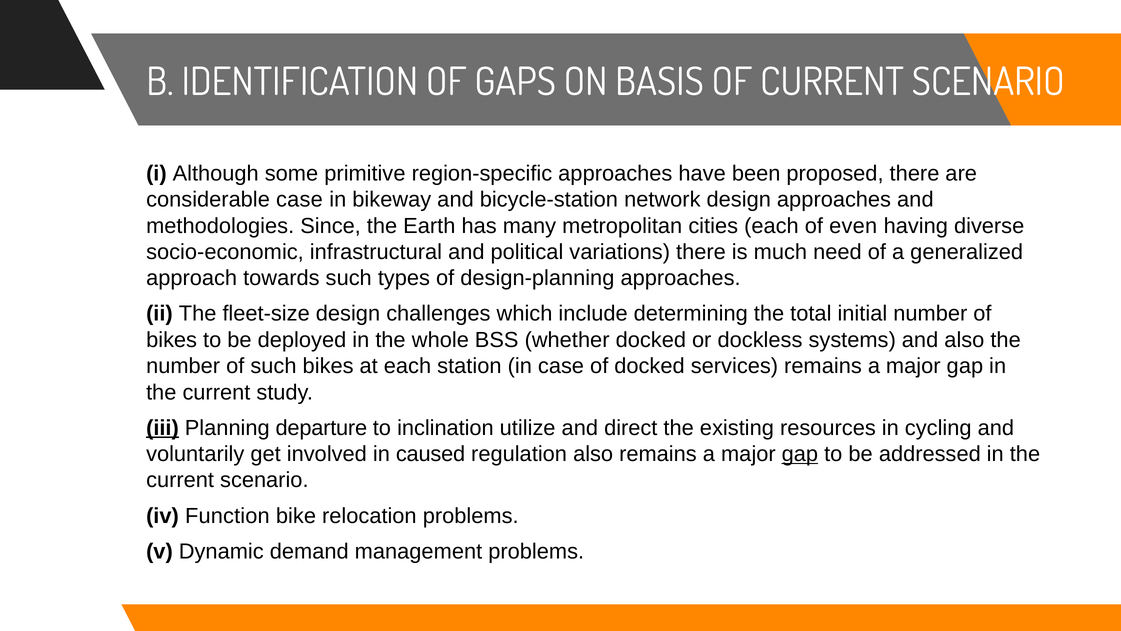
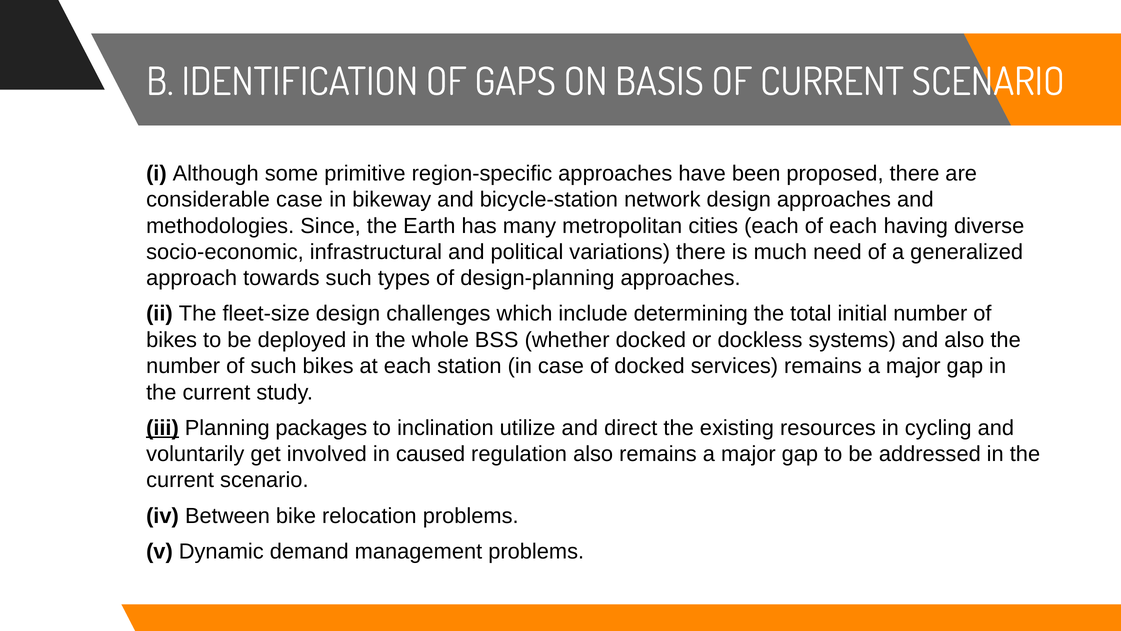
of even: even -> each (853, 226)
departure: departure -> packages (321, 428)
gap underline: present -> none (800, 454)
Function: Function -> Between (227, 515)
